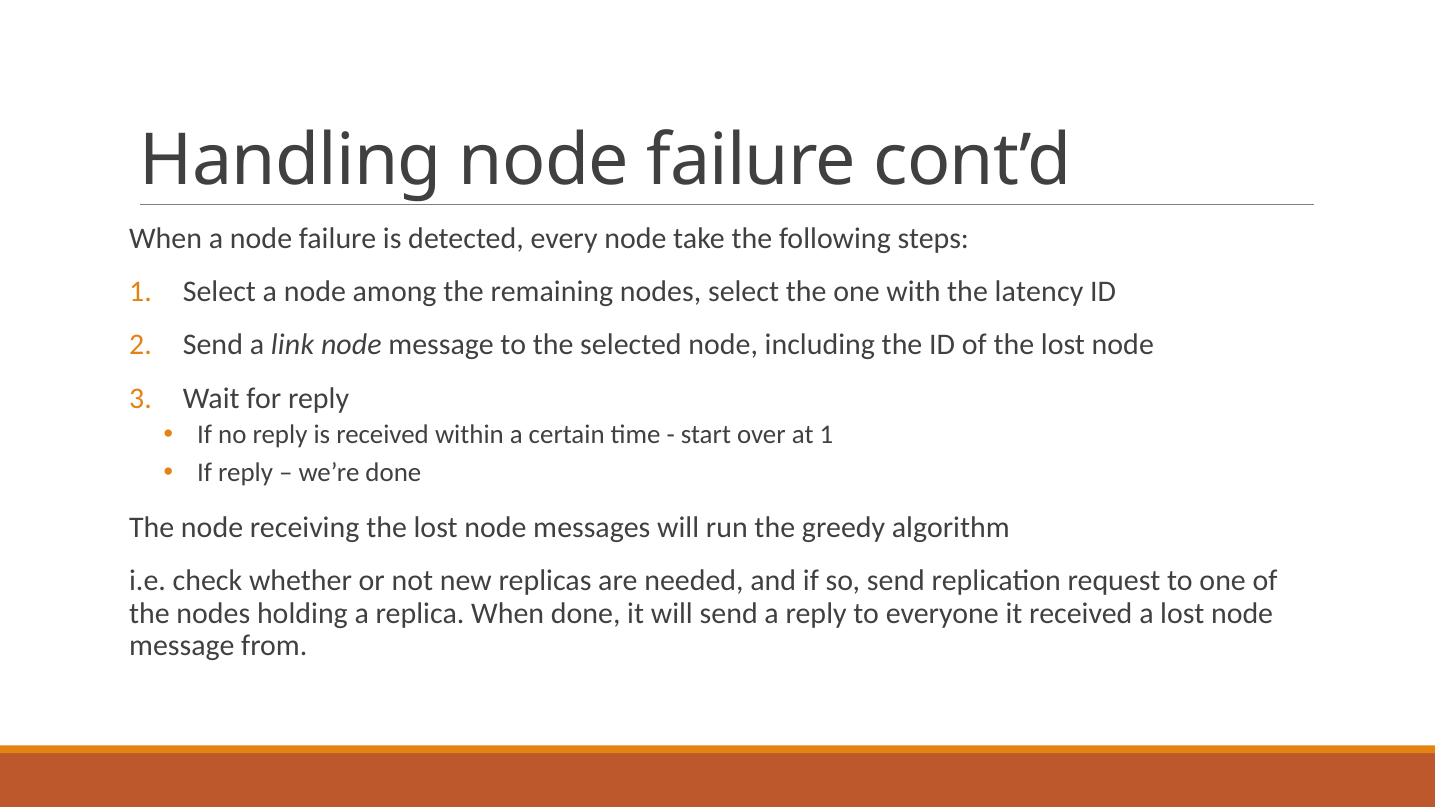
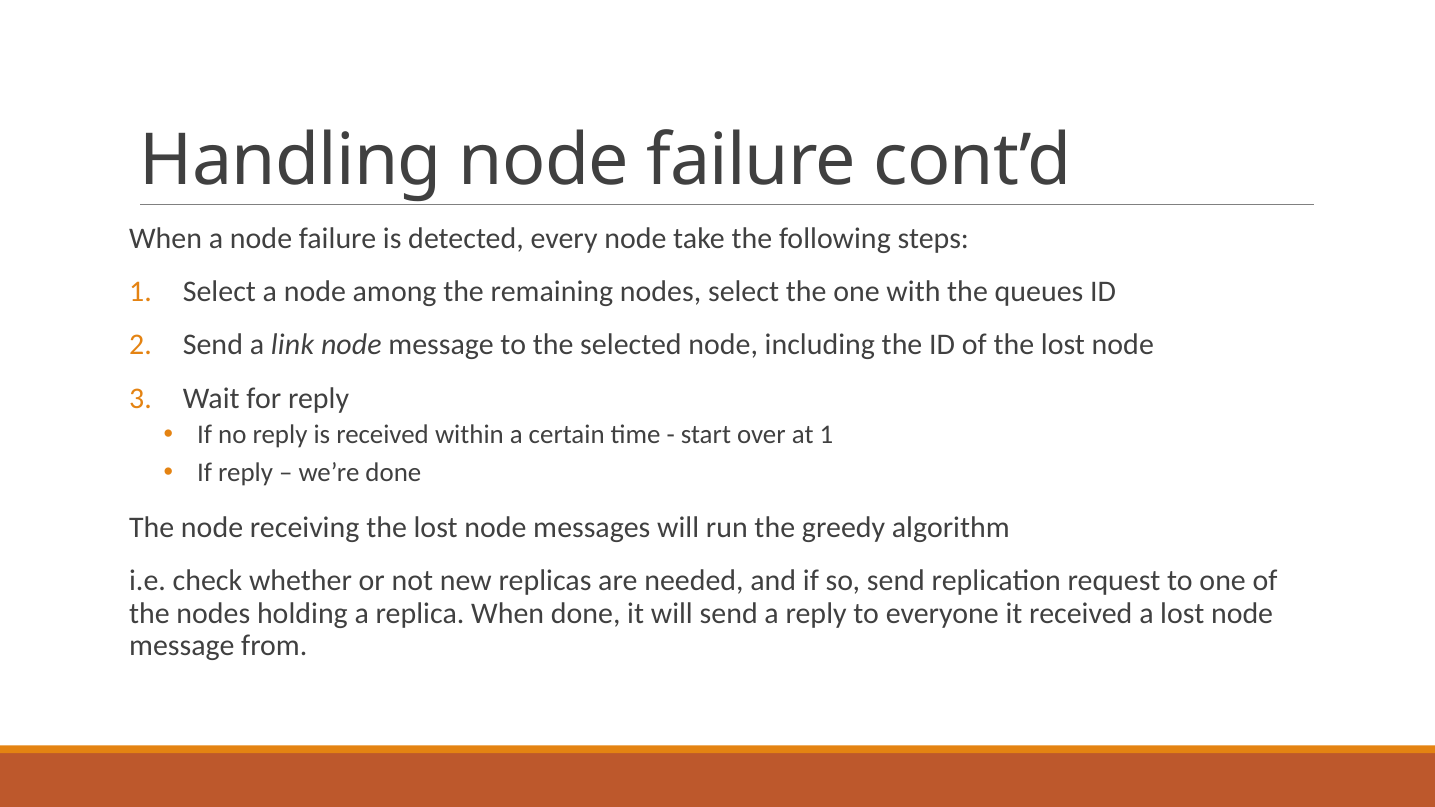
latency: latency -> queues (1039, 292)
